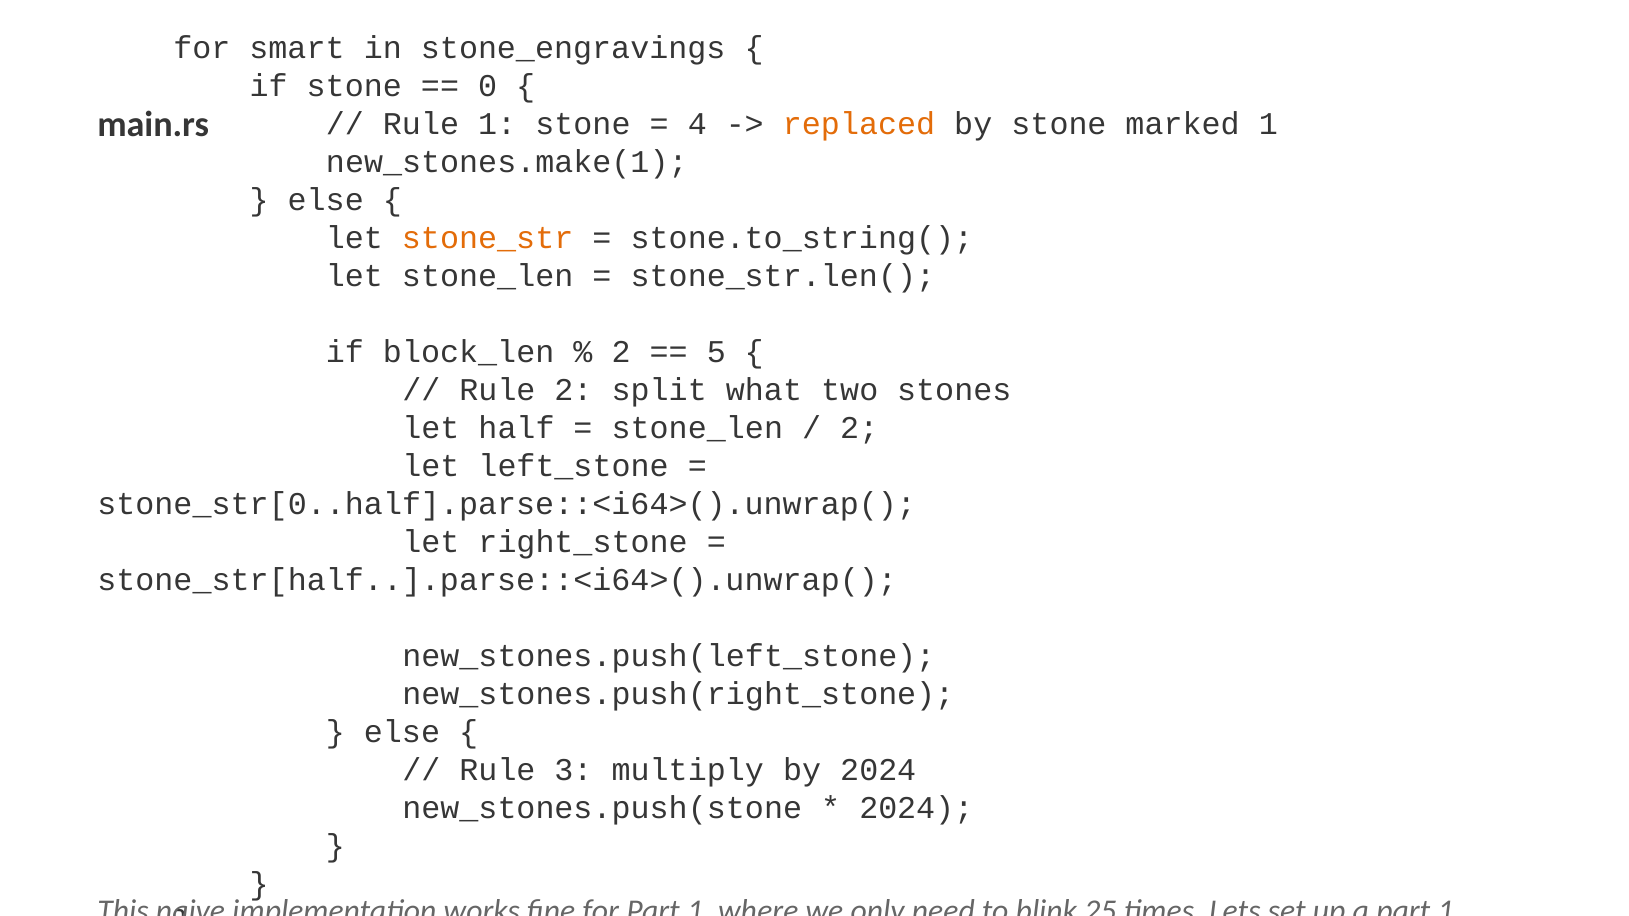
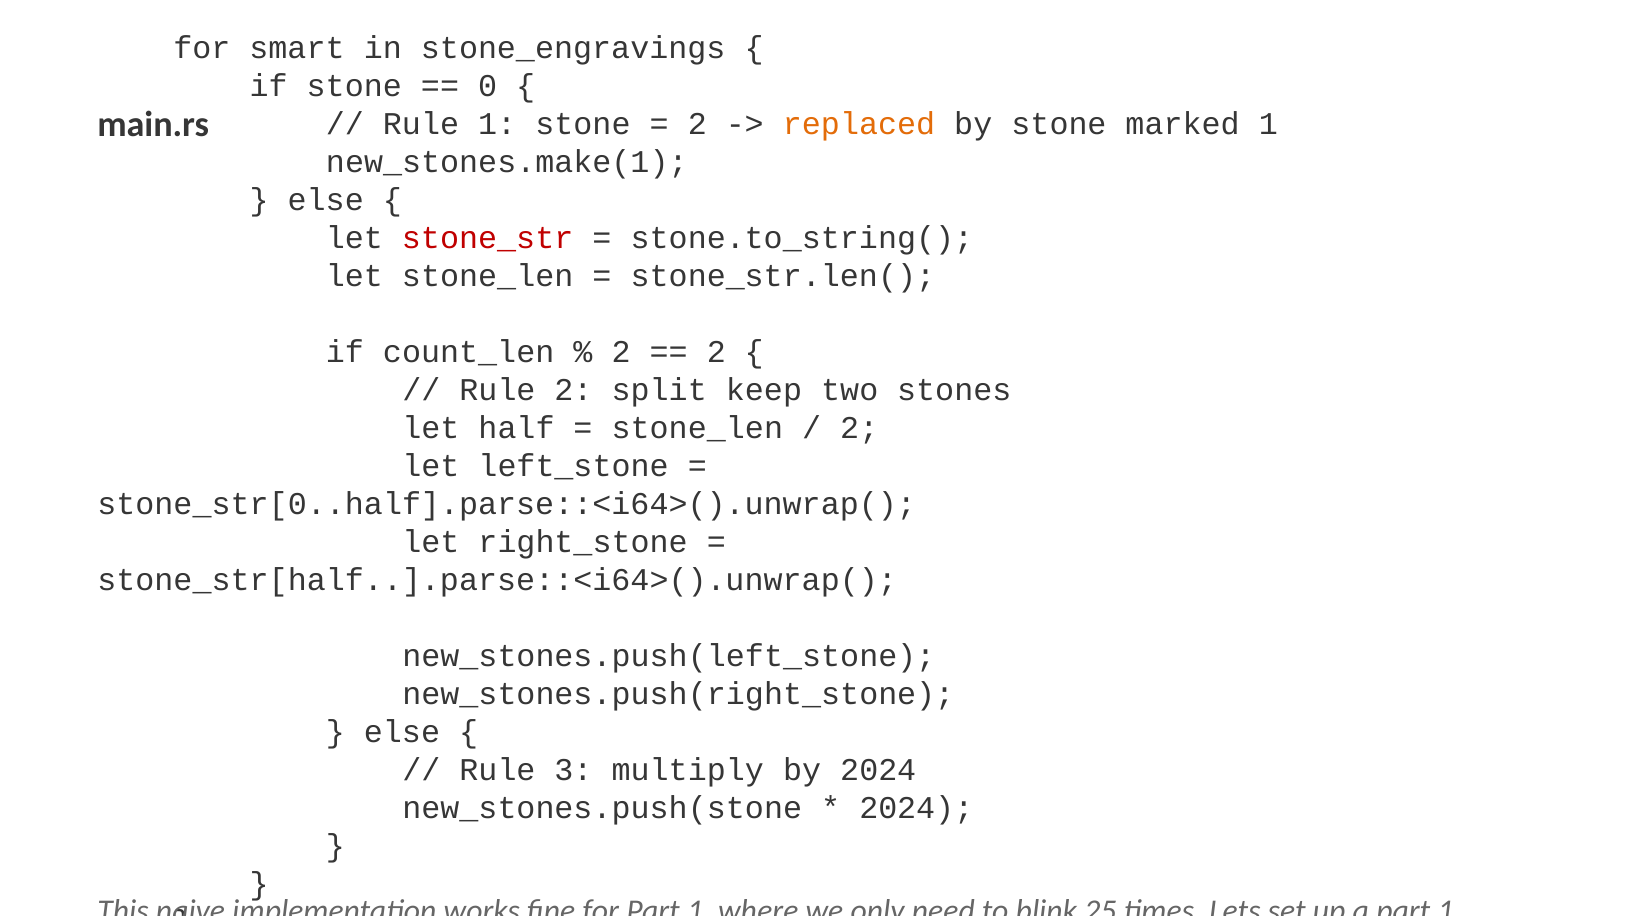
4: 4 -> 2 (697, 124)
stone_str colour: orange -> red (488, 238)
block_len: block_len -> count_len (469, 352)
5: 5 -> 2 (716, 352)
what: what -> keep (764, 390)
